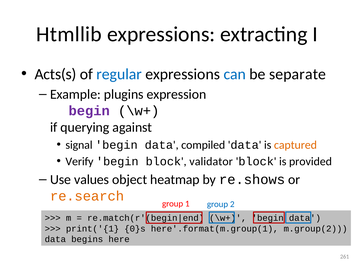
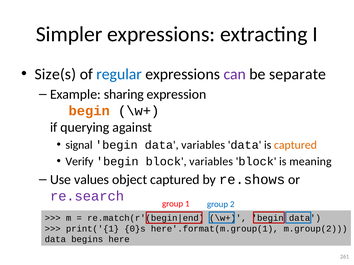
Htmllib: Htmllib -> Simpler (69, 34)
Acts(s: Acts(s -> Size(s (55, 74)
can colour: blue -> purple (235, 74)
plugins: plugins -> sharing (124, 95)
begin colour: purple -> orange (89, 111)
data compiled: compiled -> variables (203, 145)
block validator: validator -> variables (211, 162)
provided: provided -> meaning (310, 162)
object heatmap: heatmap -> captured (175, 180)
re.search colour: orange -> purple (87, 196)
